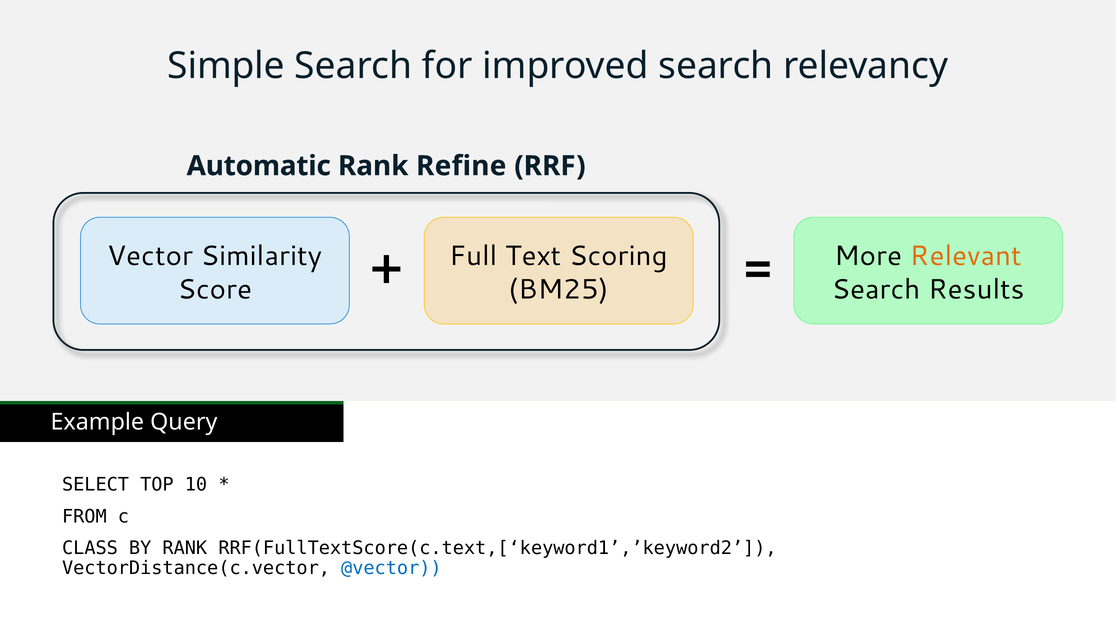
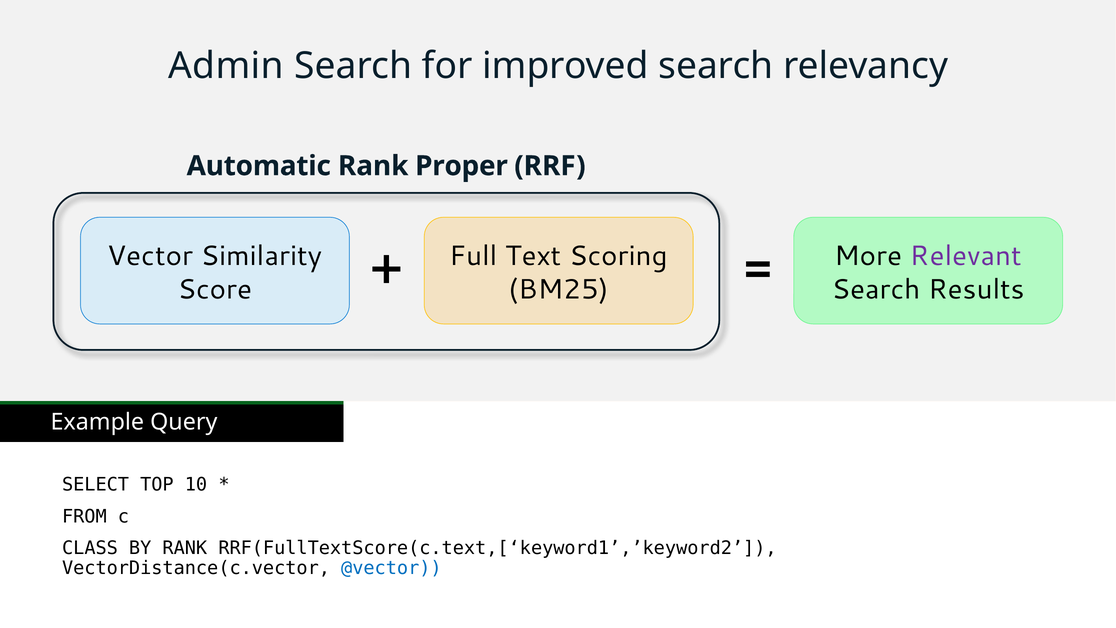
Simple: Simple -> Admin (226, 66)
Refine: Refine -> Proper (461, 166)
Relevant colour: orange -> purple (966, 256)
